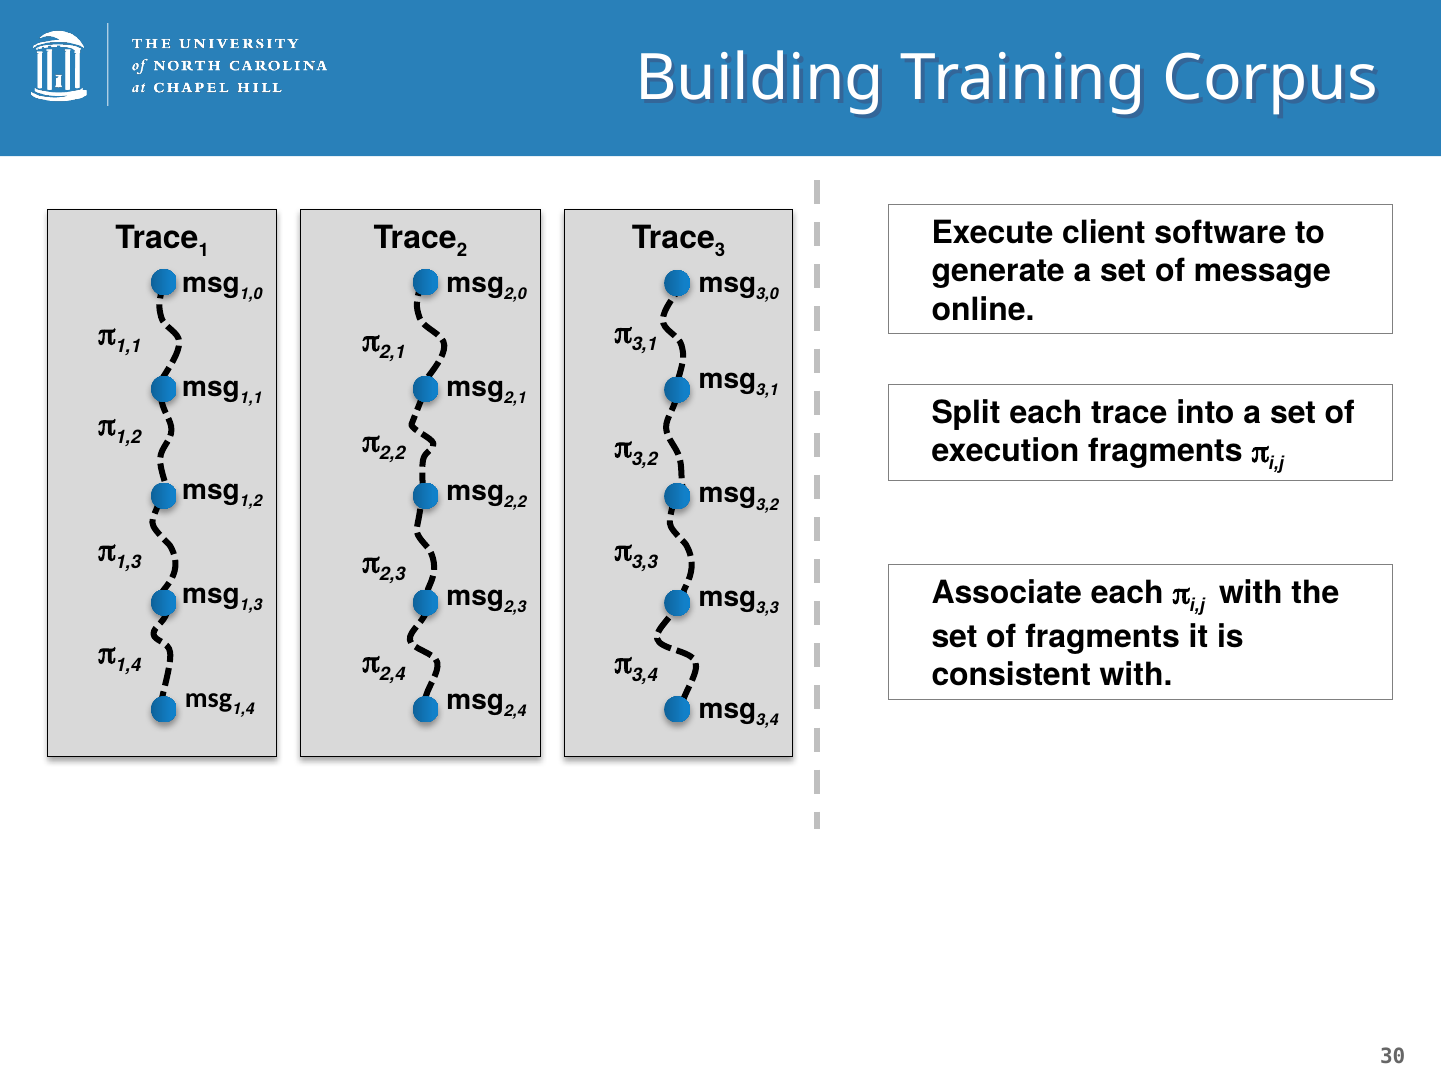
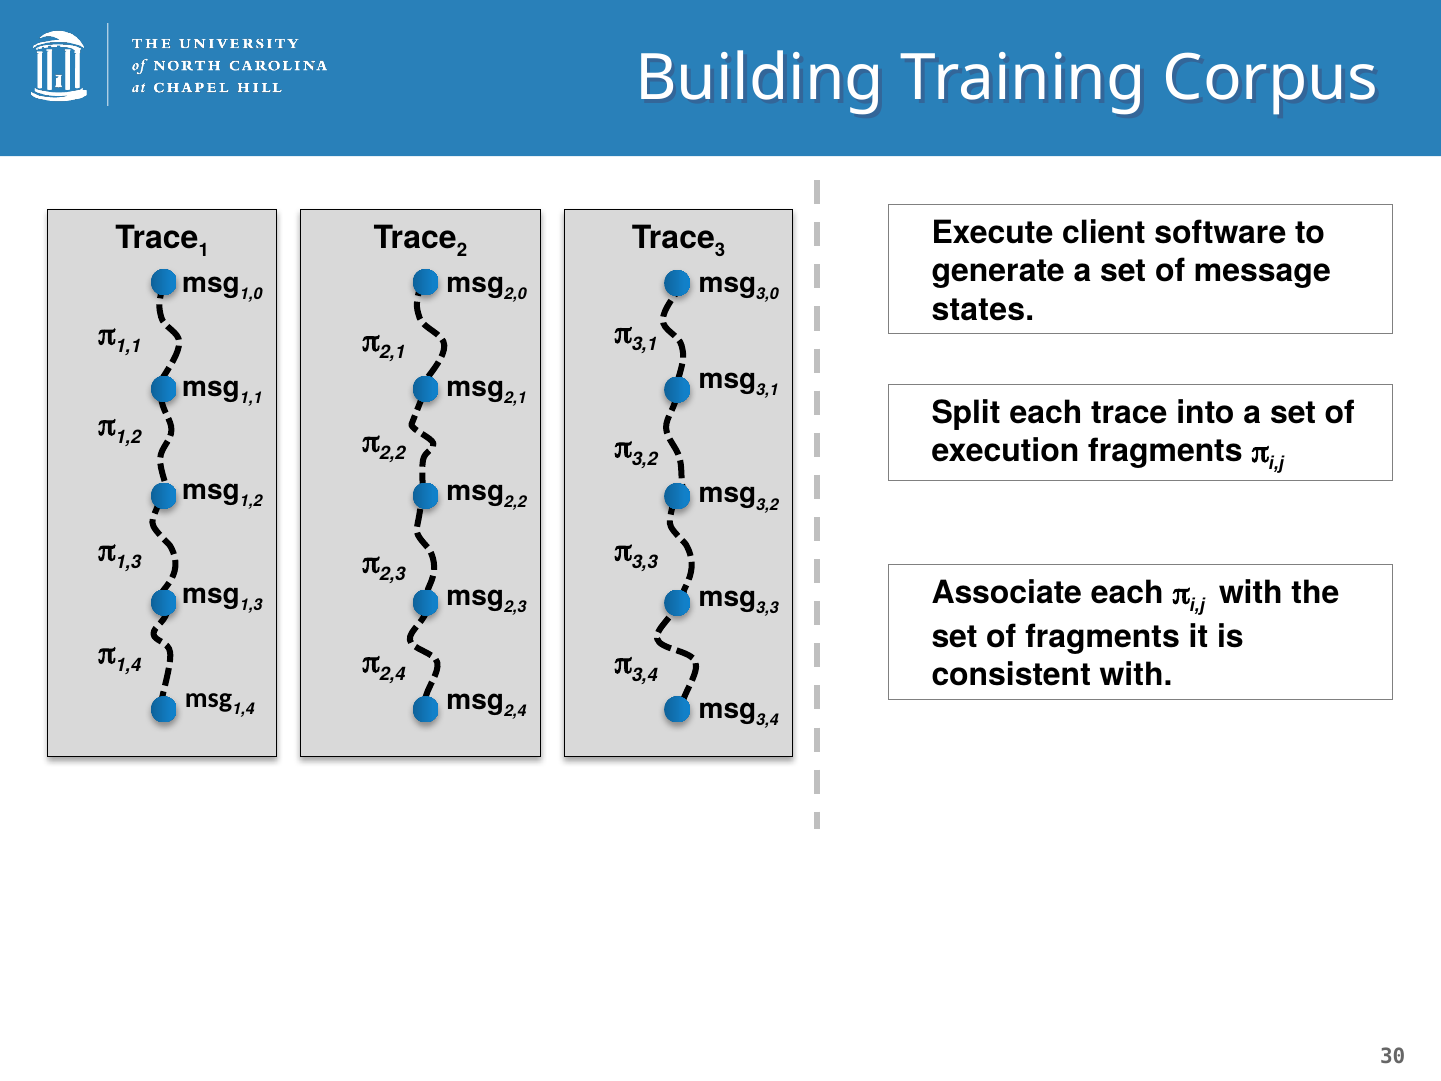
online: online -> states (983, 309)
